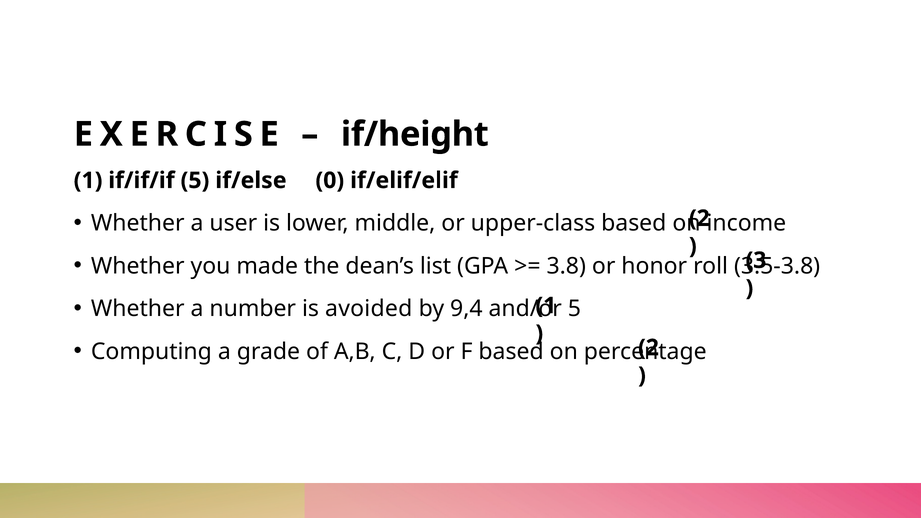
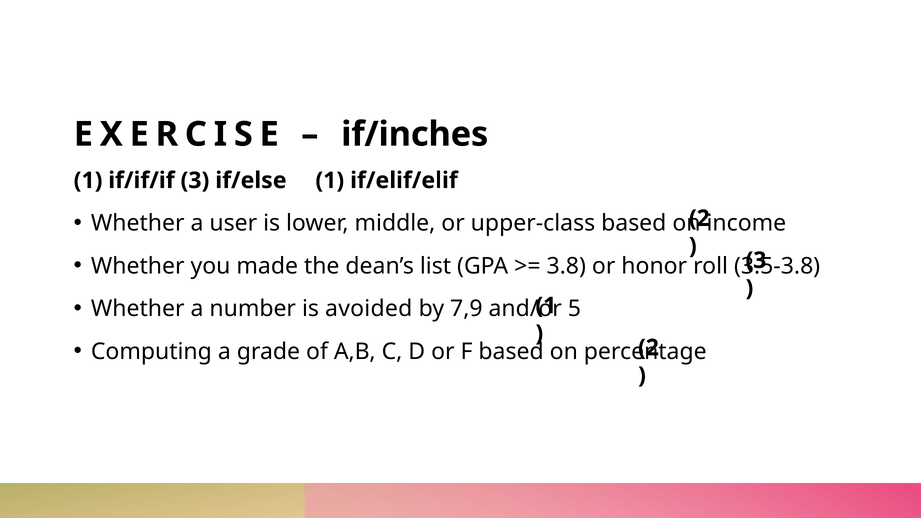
if/height: if/height -> if/inches (415, 134)
5: 5 -> 3 (195, 181)
if/else 0: 0 -> 1 (330, 181)
9,4: 9,4 -> 7,9 (466, 309)
